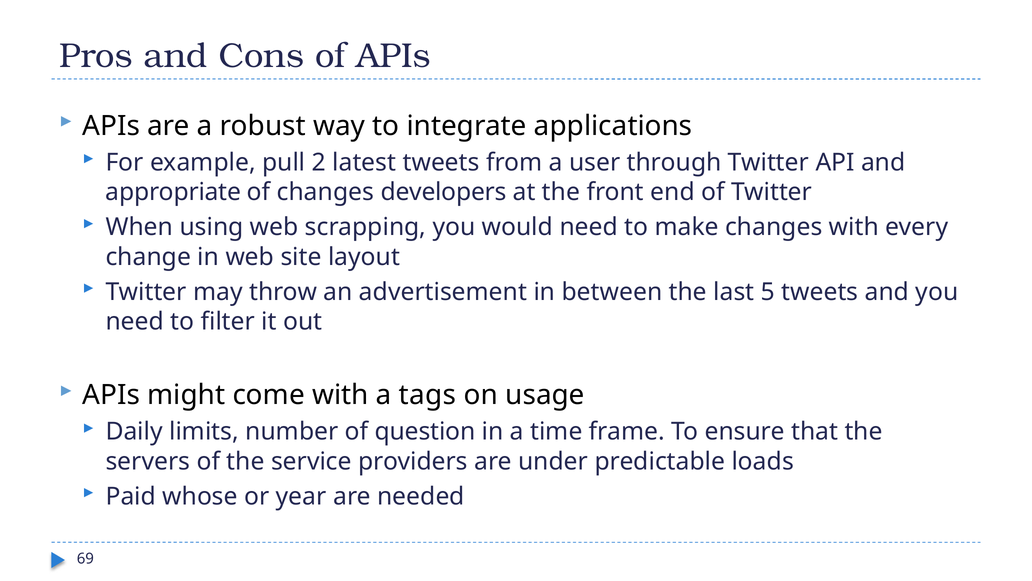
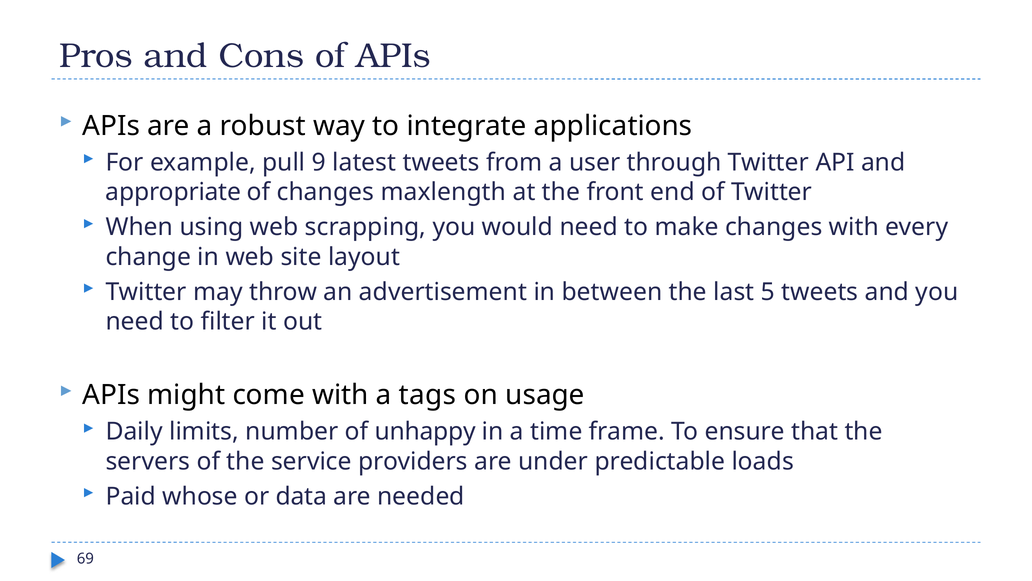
2: 2 -> 9 (319, 162)
developers: developers -> maxlength (443, 192)
question: question -> unhappy (425, 431)
year: year -> data (301, 496)
